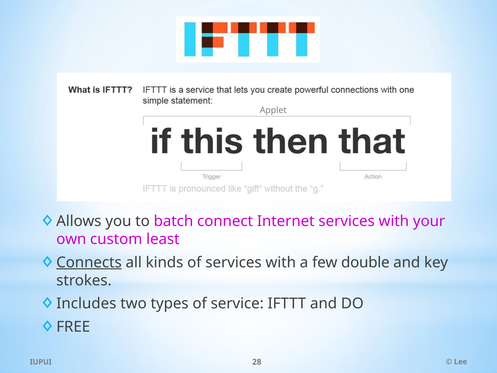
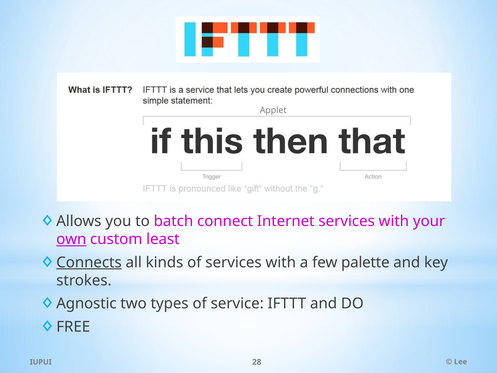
own underline: none -> present (71, 239)
double: double -> palette (365, 262)
Includes: Includes -> Agnostic (86, 303)
